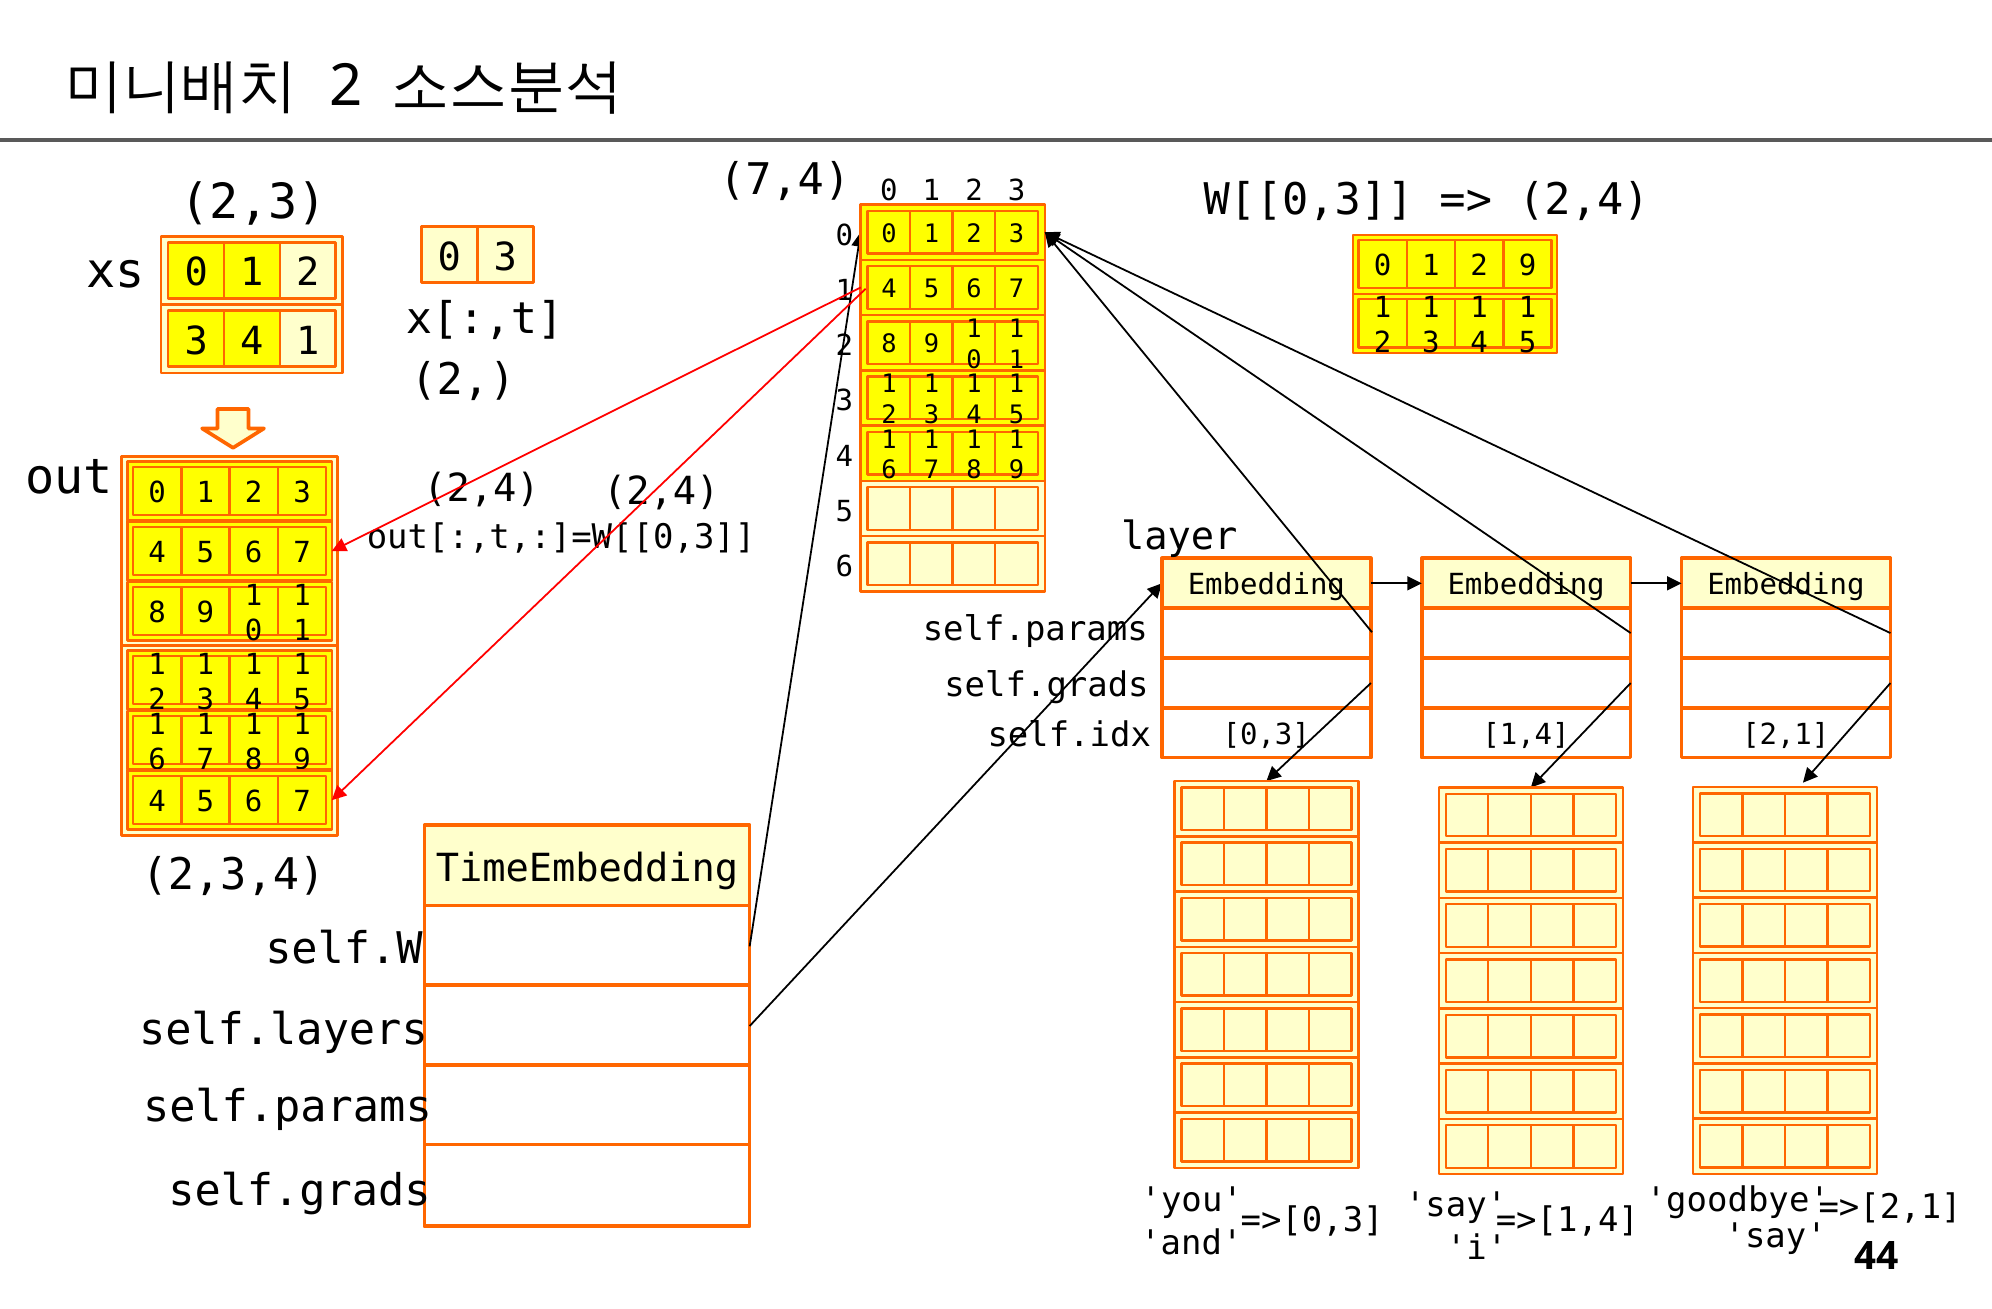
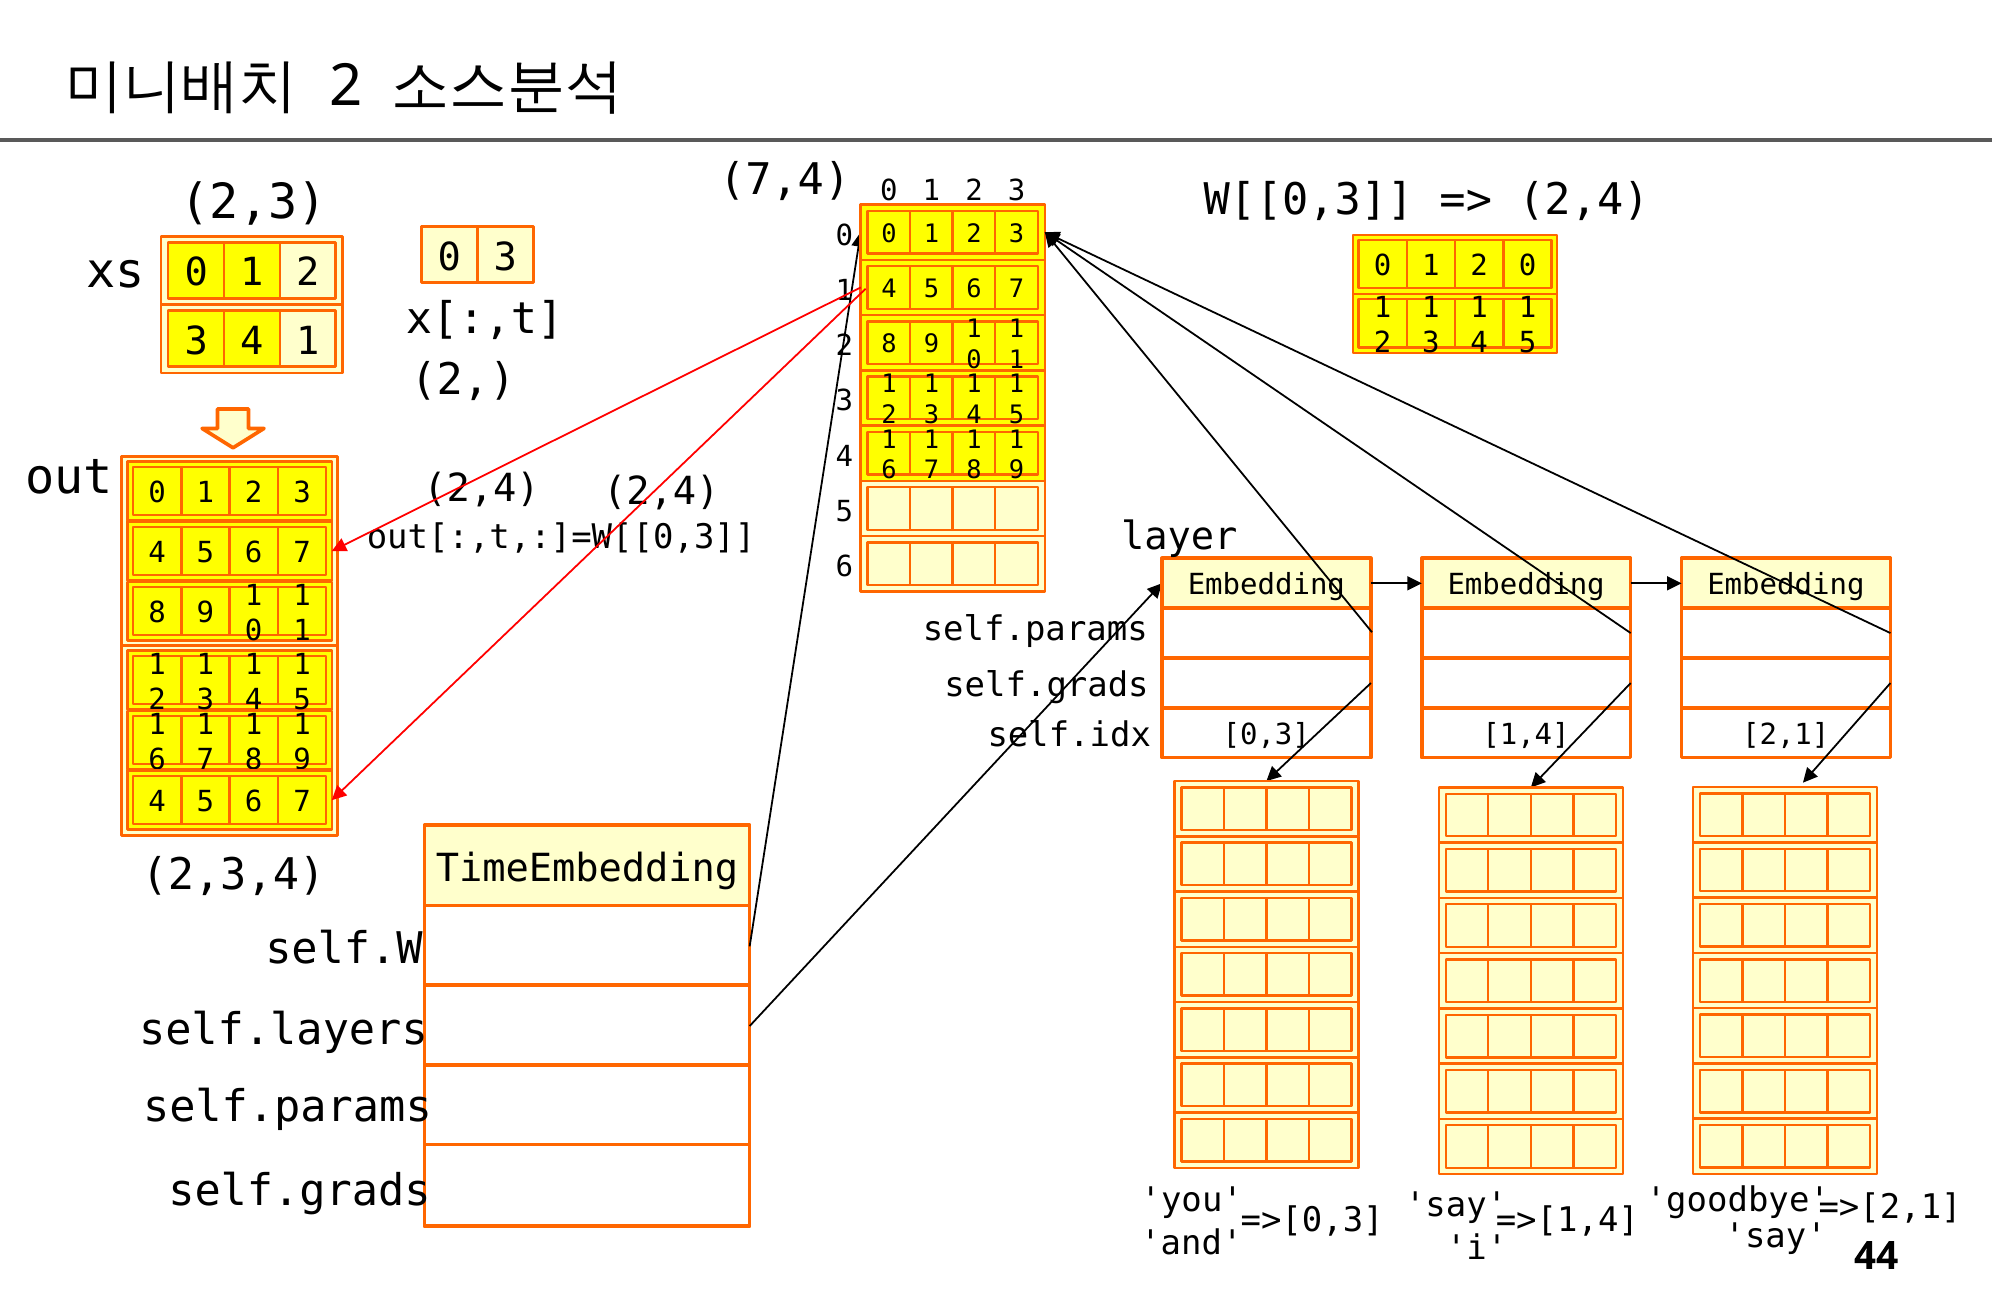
2 9: 9 -> 0 (1528, 266)
